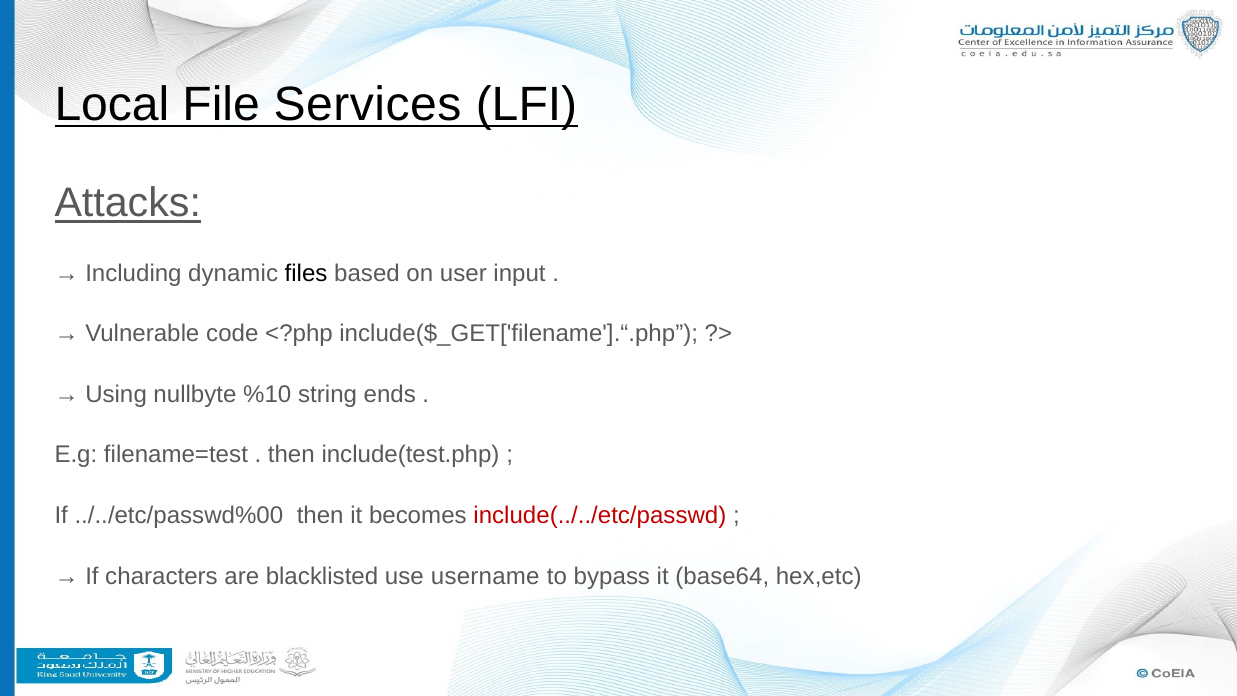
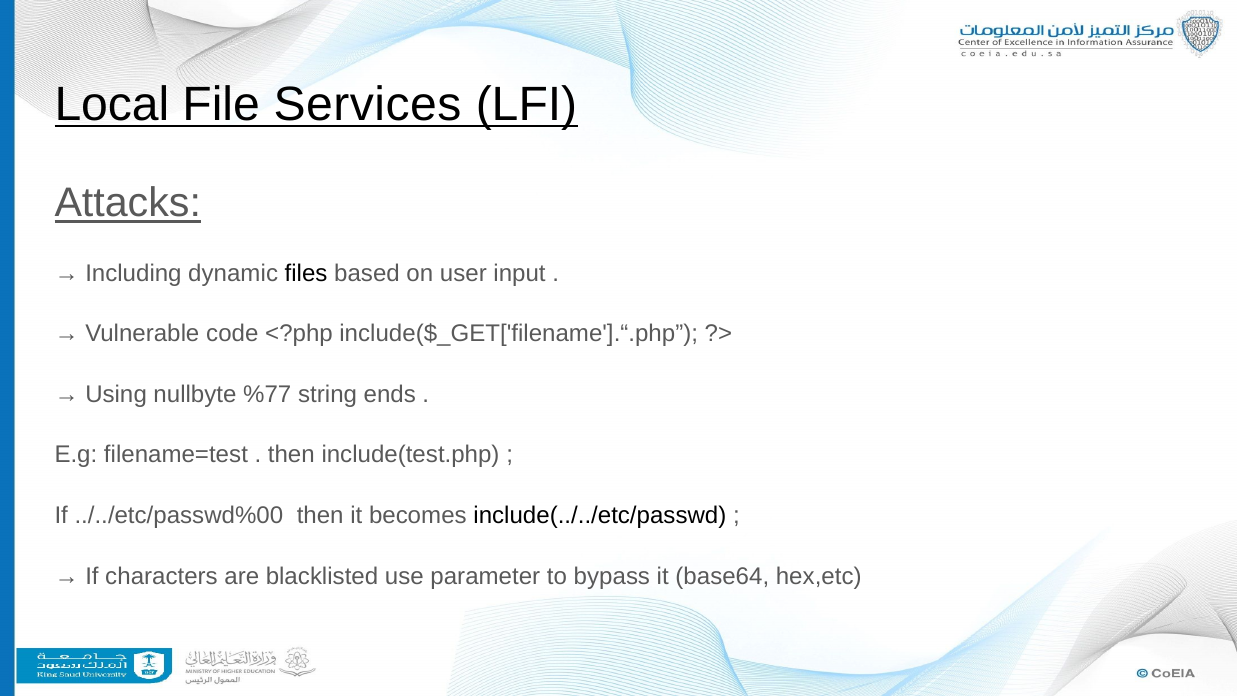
%10: %10 -> %77 (267, 394)
include(../../etc/passwd colour: red -> black (600, 516)
username: username -> parameter (485, 576)
